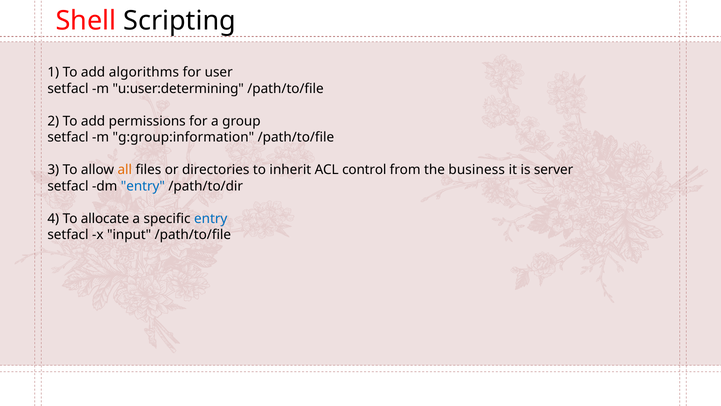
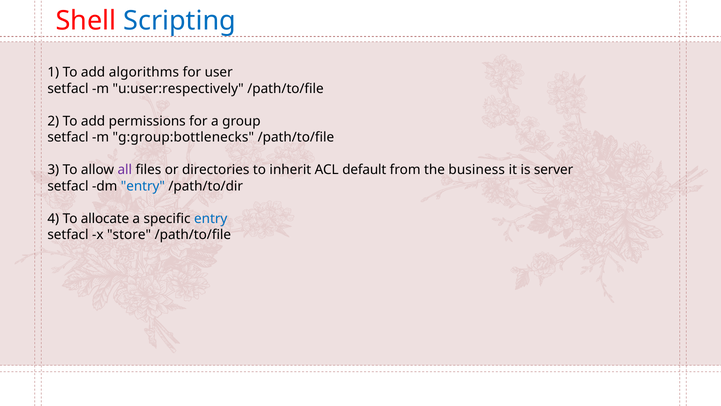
Scripting colour: black -> blue (180, 21)
u:user:determining: u:user:determining -> u:user:respectively (178, 89)
g:group:information: g:group:information -> g:group:bottlenecks (183, 137)
all colour: orange -> purple (125, 170)
control: control -> default (364, 170)
input: input -> store (129, 235)
